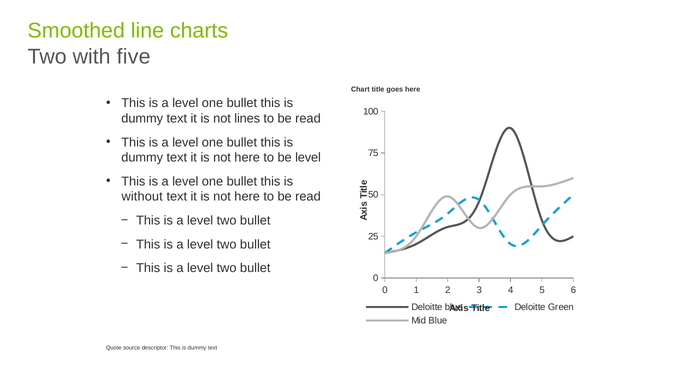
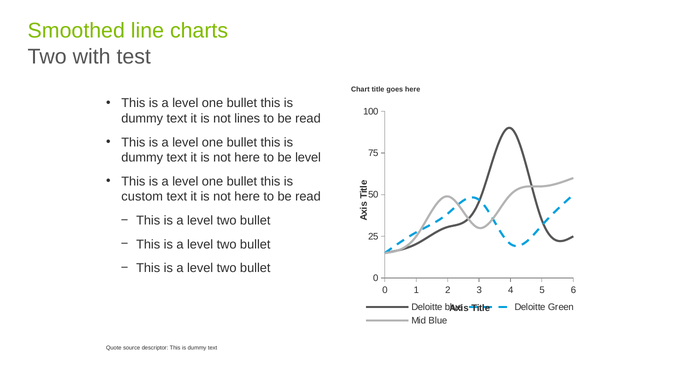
five: five -> test (134, 56)
without: without -> custom (142, 197)
